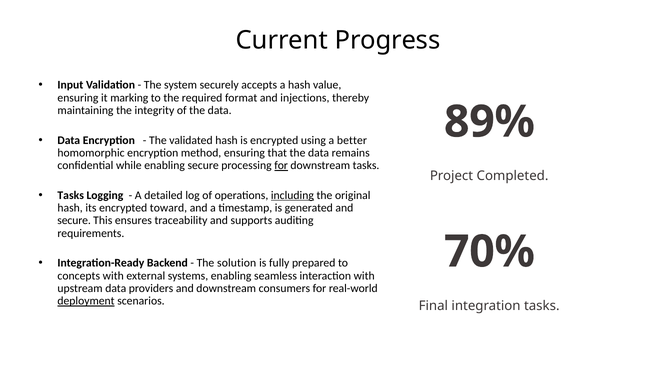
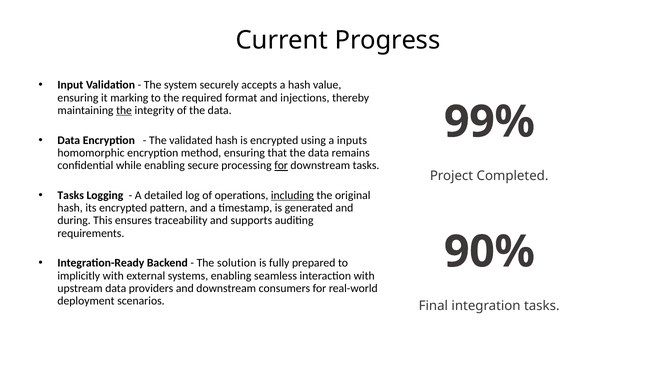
the underline: none -> present (124, 110)
89%: 89% -> 99% (489, 122)
better: better -> inputs (352, 140)
toward: toward -> pattern (169, 208)
secure: secure -> during (74, 220)
70%: 70% -> 90% (489, 251)
concepts: concepts -> implicitly (79, 275)
deployment underline: present -> none (86, 300)
